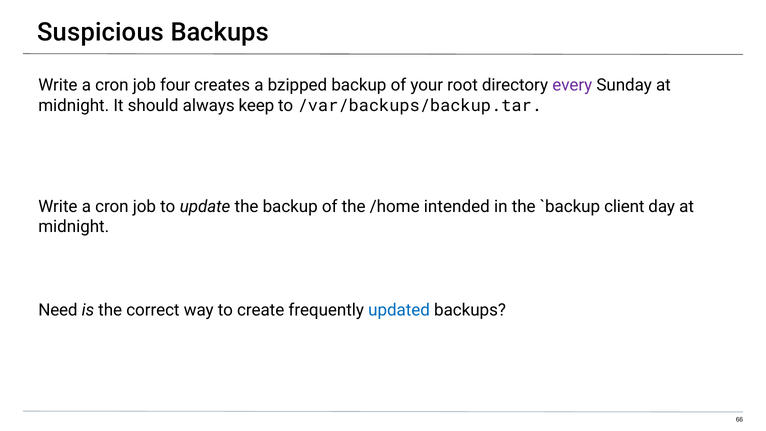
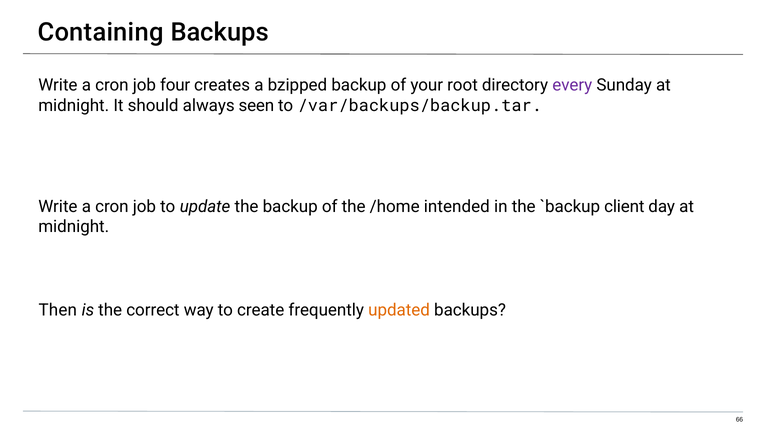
Suspicious: Suspicious -> Containing (101, 32)
keep: keep -> seen (256, 105)
Need: Need -> Then (58, 310)
updated colour: blue -> orange (399, 310)
